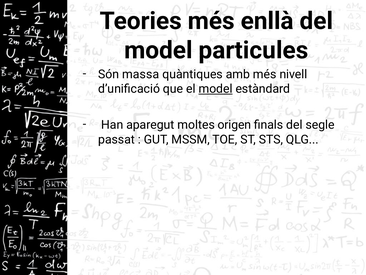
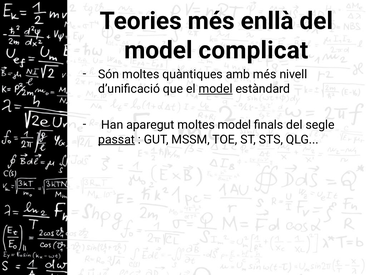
particules: particules -> complicat (253, 50)
Són massa: massa -> moltes (141, 74)
moltes origen: origen -> model (234, 125)
passat underline: none -> present (117, 139)
